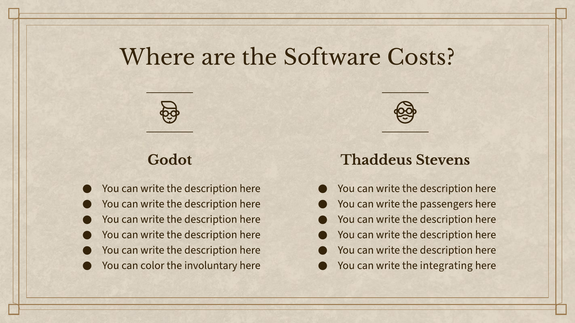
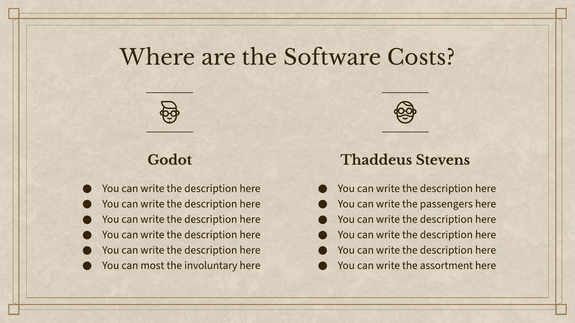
color: color -> most (152, 266)
integrating: integrating -> assortment (446, 266)
